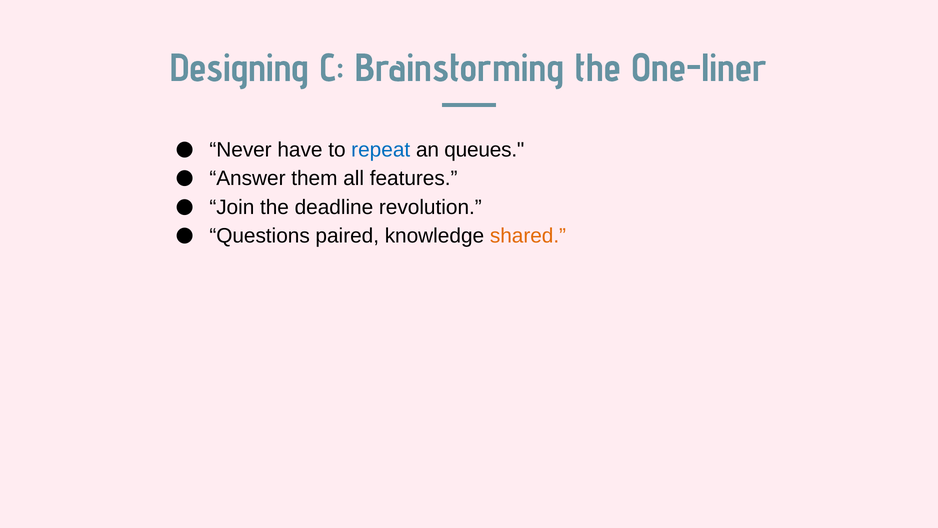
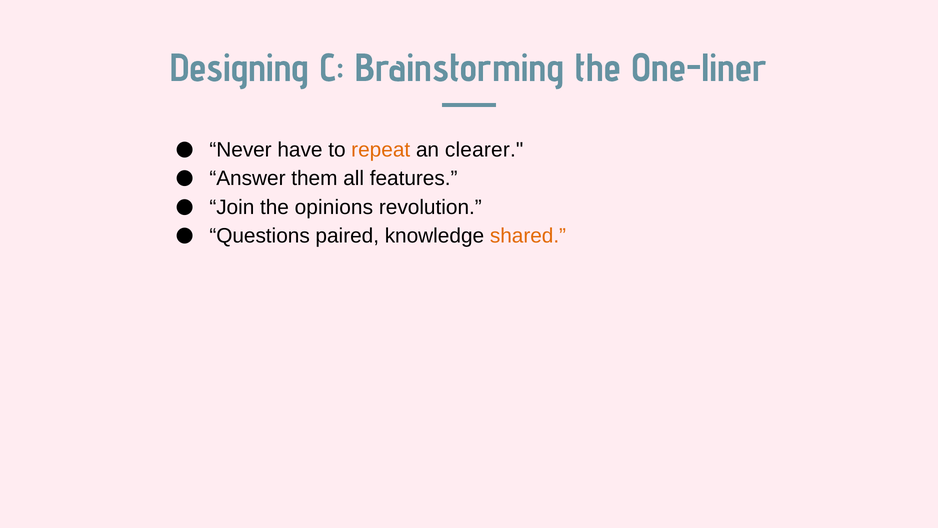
repeat colour: blue -> orange (381, 150)
queues: queues -> clearer (484, 150)
deadline: deadline -> opinions (334, 207)
